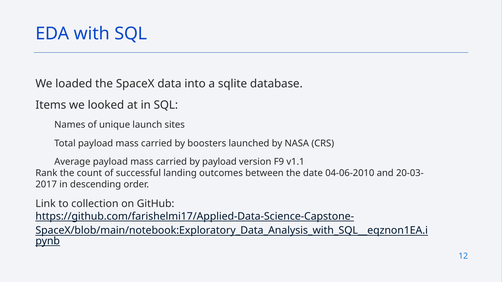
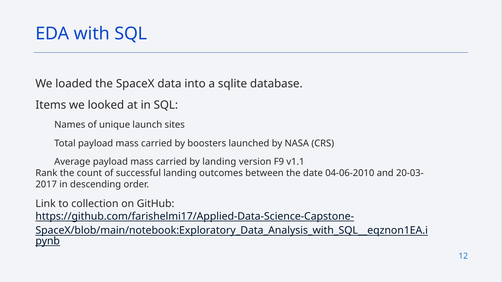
by payload: payload -> landing (219, 162)
